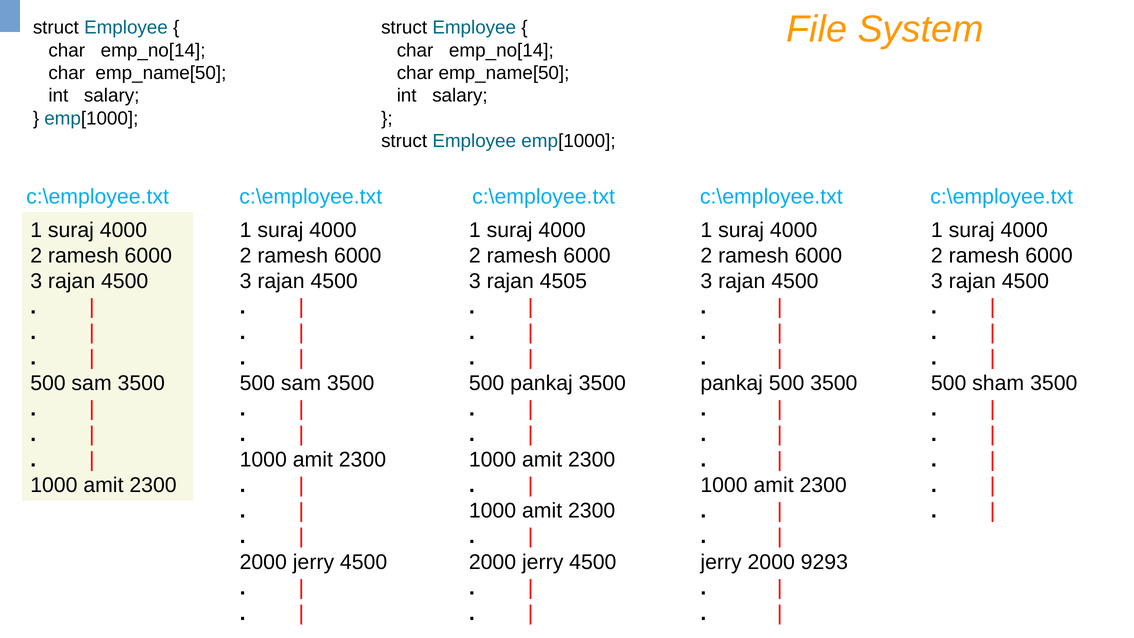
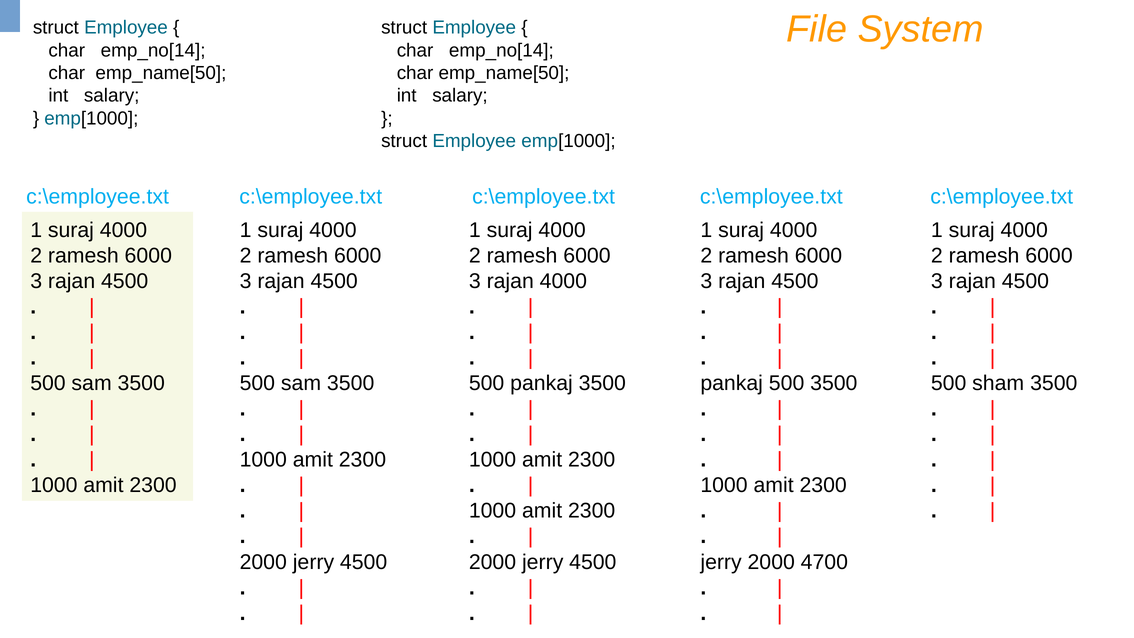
rajan 4505: 4505 -> 4000 (563, 281)
9293: 9293 -> 4700 (824, 562)
